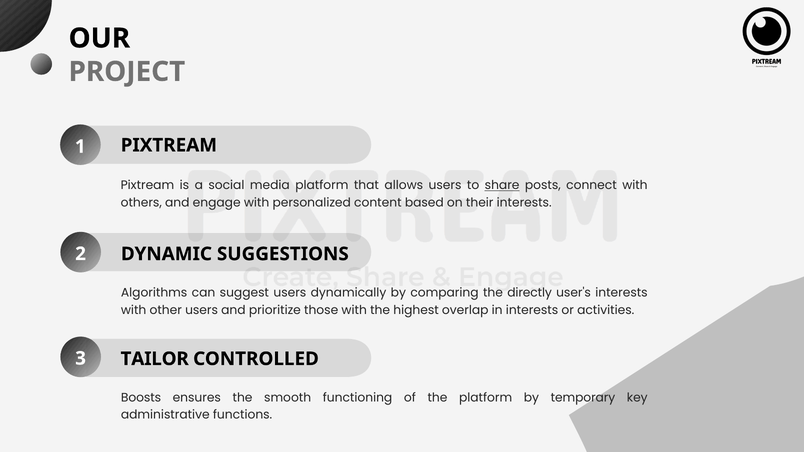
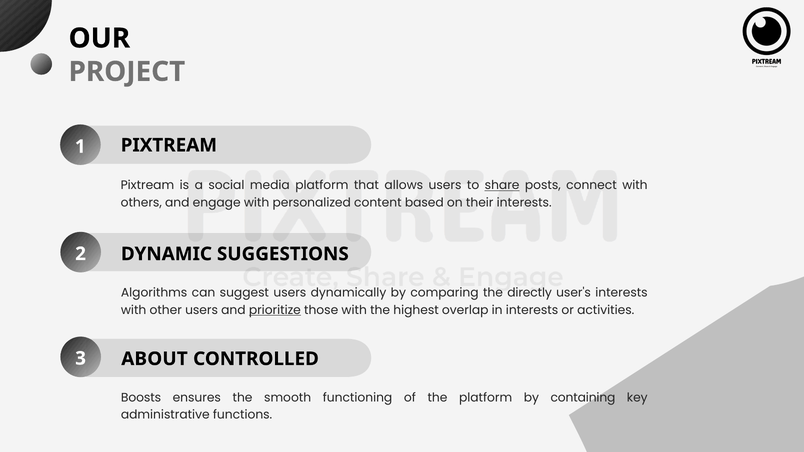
prioritize underline: none -> present (275, 310)
TAILOR: TAILOR -> ABOUT (154, 359)
temporary: temporary -> containing (583, 398)
